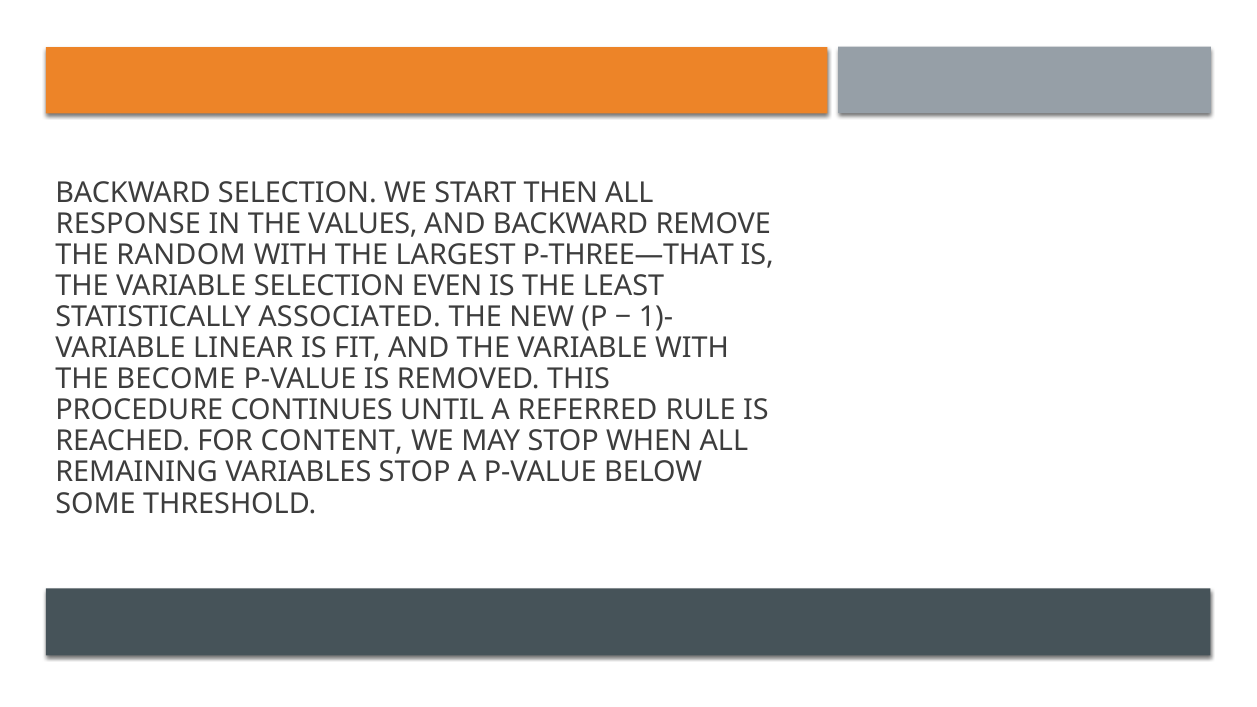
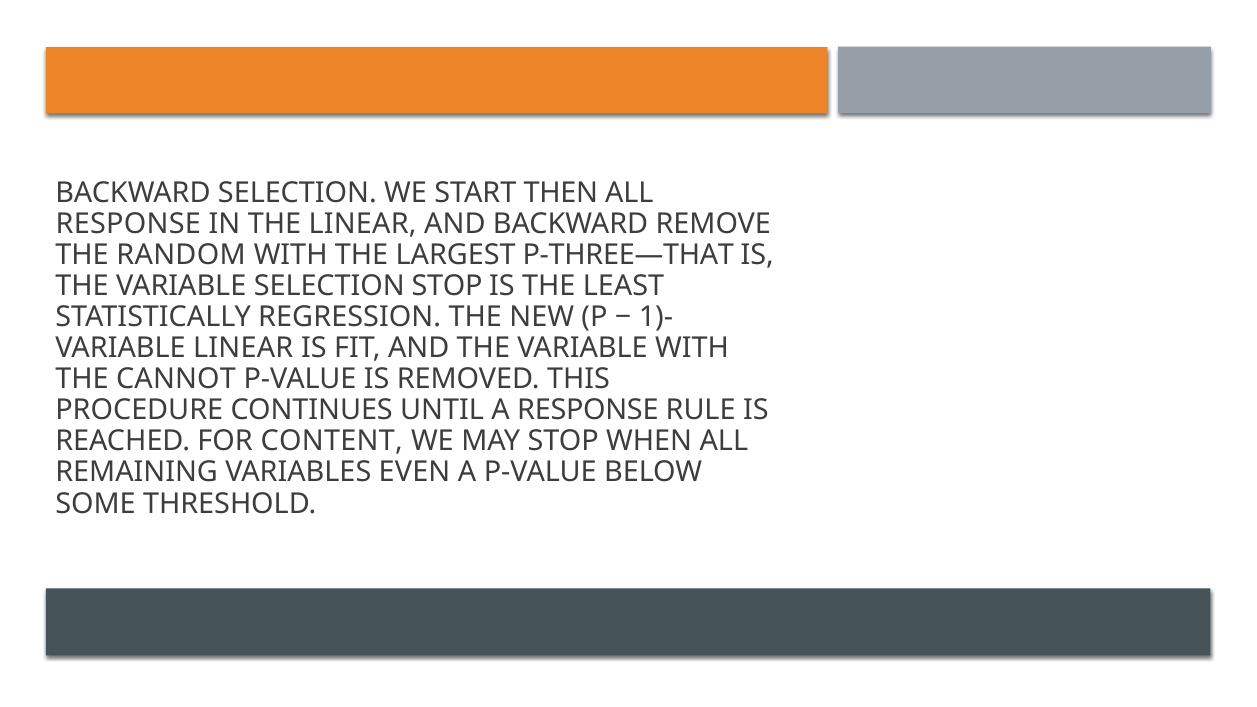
THE VALUES: VALUES -> LINEAR (363, 224)
SELECTION EVEN: EVEN -> STOP (447, 286)
ASSOCIATED: ASSOCIATED -> REGRESSION (350, 317)
BECOME: BECOME -> CANNOT (176, 379)
A REFERRED: REFERRED -> RESPONSE (588, 410)
VARIABLES STOP: STOP -> EVEN (415, 472)
